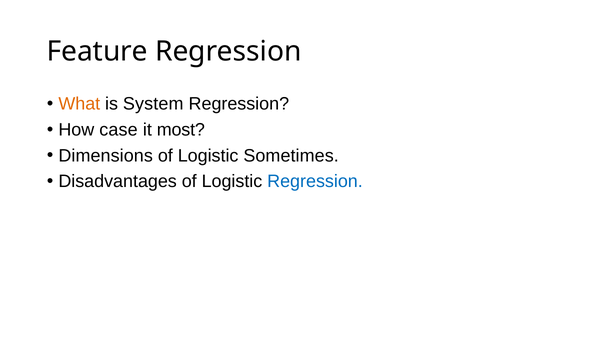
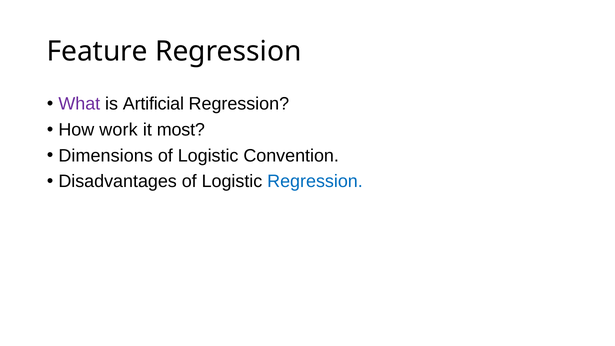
What colour: orange -> purple (79, 104)
System: System -> Artificial (153, 104)
case: case -> work (118, 130)
Sometimes: Sometimes -> Convention (291, 156)
